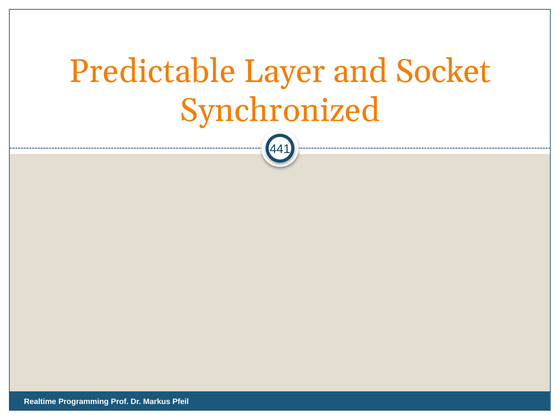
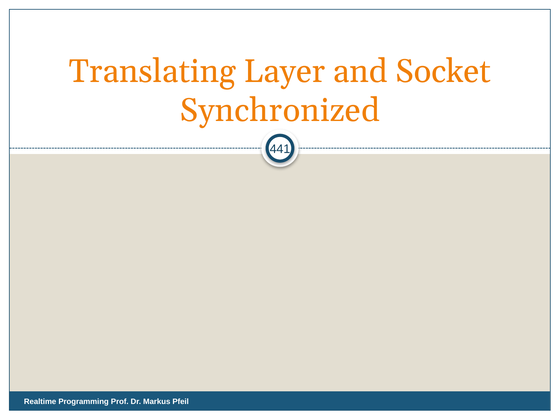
Predictable: Predictable -> Translating (152, 71)
